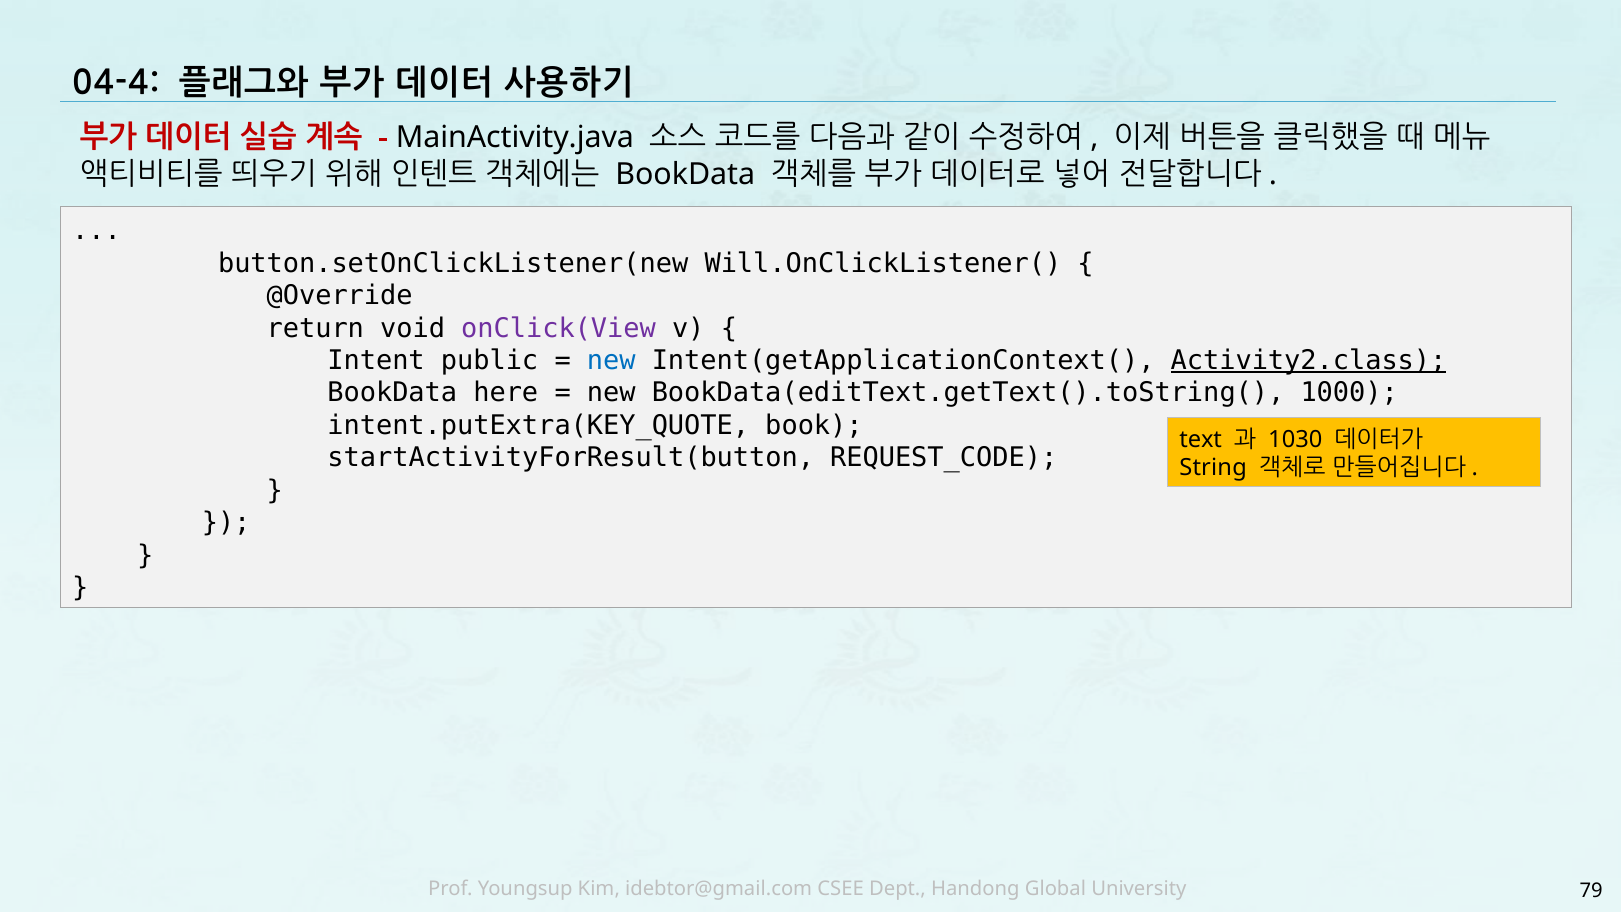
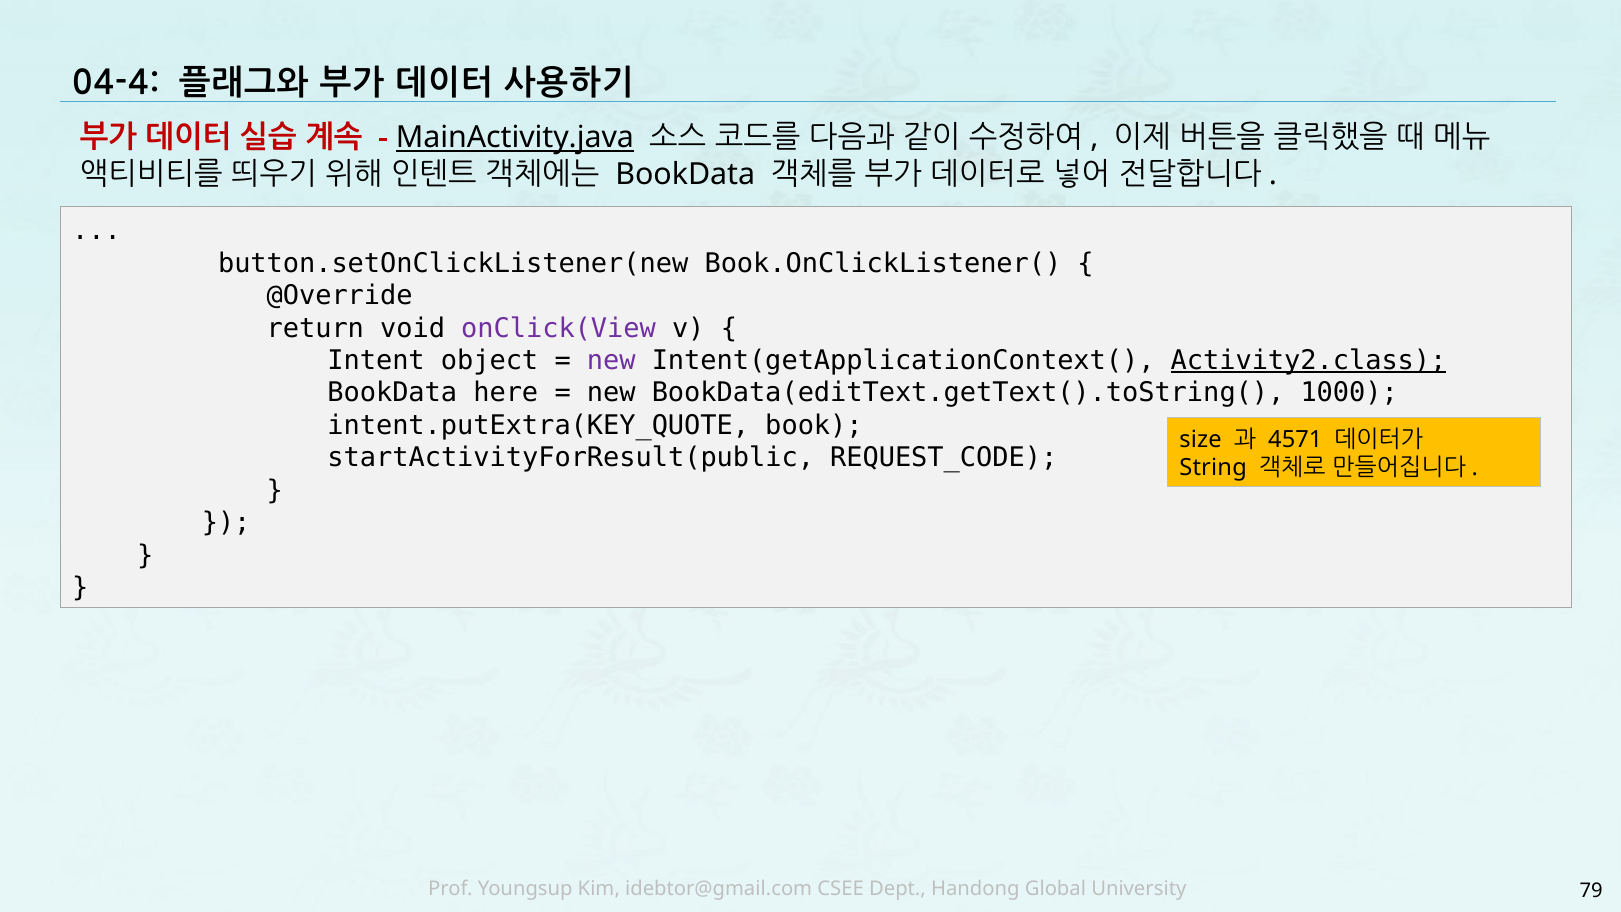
MainActivity.java underline: none -> present (515, 138)
Will.OnClickListener(: Will.OnClickListener( -> Book.OnClickListener( (883, 263)
public: public -> object (490, 361)
new colour: blue -> purple (611, 361)
text: text -> size (1201, 439)
1030: 1030 -> 4571 (1295, 439)
startActivityForResult(button: startActivityForResult(button -> startActivityForResult(public (571, 458)
